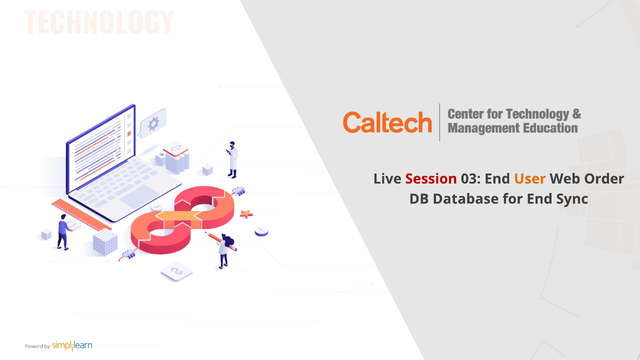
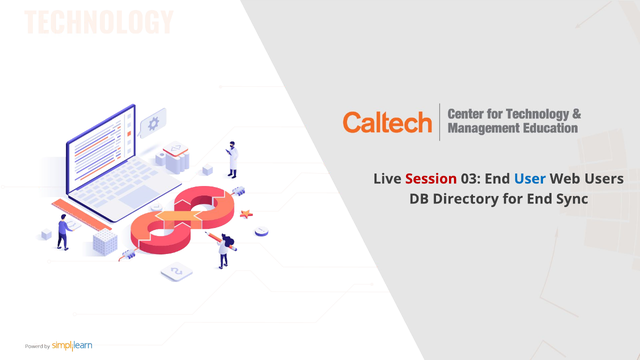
User colour: orange -> blue (530, 179)
Order: Order -> Users (604, 179)
Database: Database -> Directory (466, 199)
